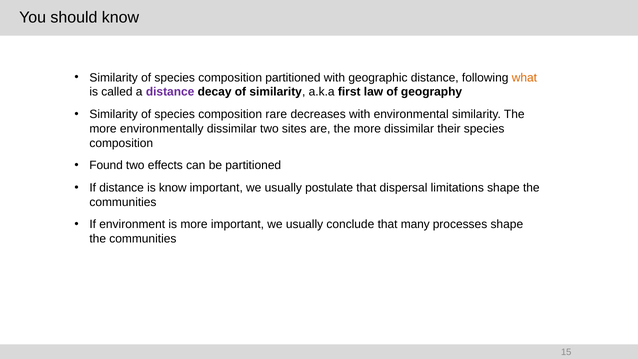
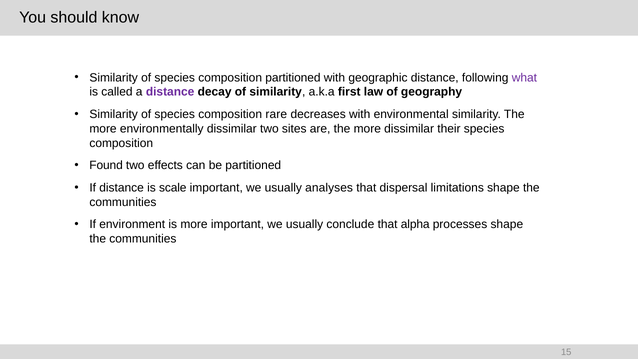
what colour: orange -> purple (524, 78)
is know: know -> scale (173, 188)
postulate: postulate -> analyses (329, 188)
many: many -> alpha (415, 224)
